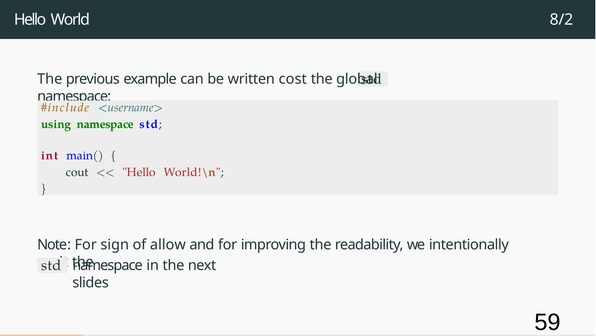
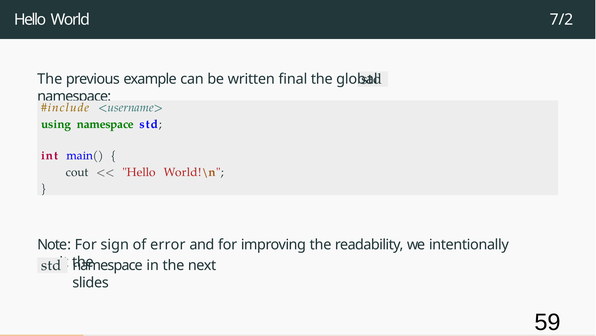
8/2: 8/2 -> 7/2 (561, 20)
cost: cost -> final (293, 79)
allow: allow -> error (168, 244)
